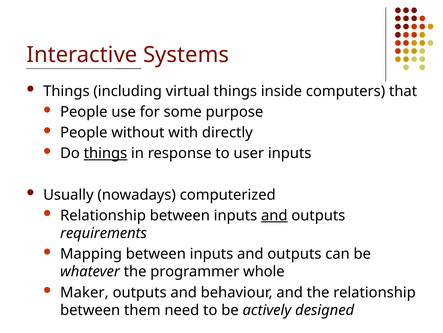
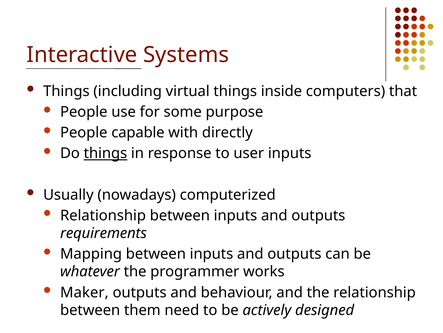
without: without -> capable (138, 132)
and underline: present -> none (274, 215)
whole: whole -> works (264, 271)
